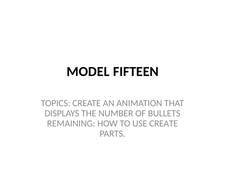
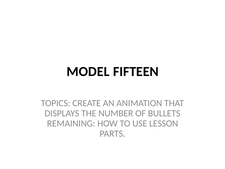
USE CREATE: CREATE -> LESSON (164, 123)
